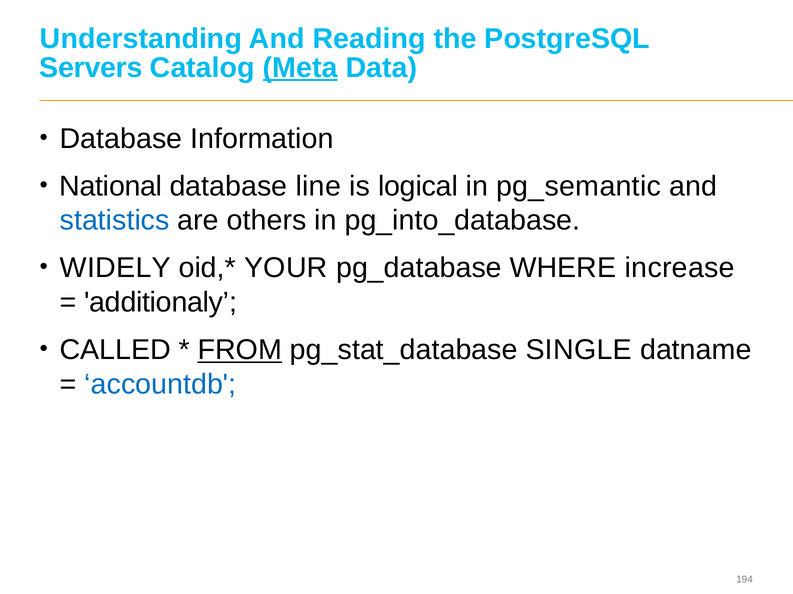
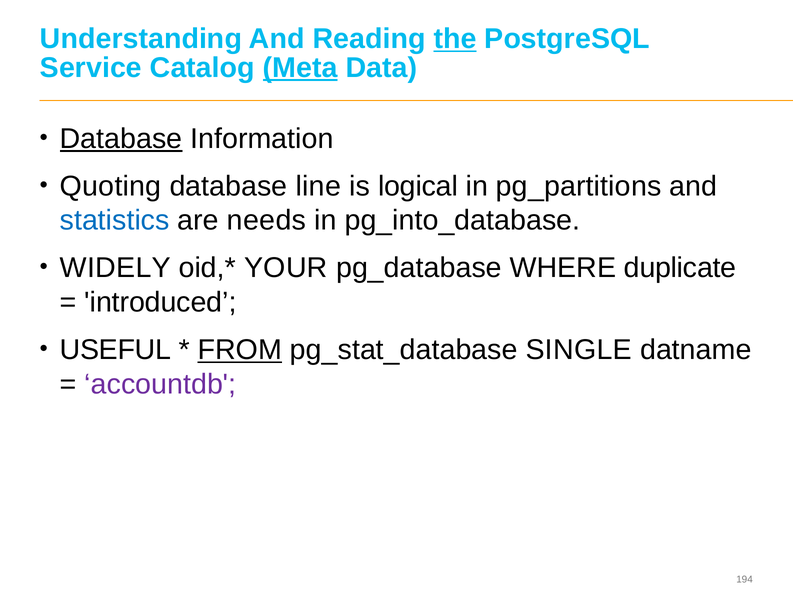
the underline: none -> present (455, 39)
Servers: Servers -> Service (91, 68)
Database underline: none -> present (121, 139)
National: National -> Quoting (111, 186)
pg_semantic: pg_semantic -> pg_partitions (579, 186)
others: others -> needs (266, 221)
increase: increase -> duplicate (680, 268)
additionaly: additionaly -> introduced (160, 303)
CALLED: CALLED -> USEFUL (116, 350)
accountdb colour: blue -> purple (160, 385)
